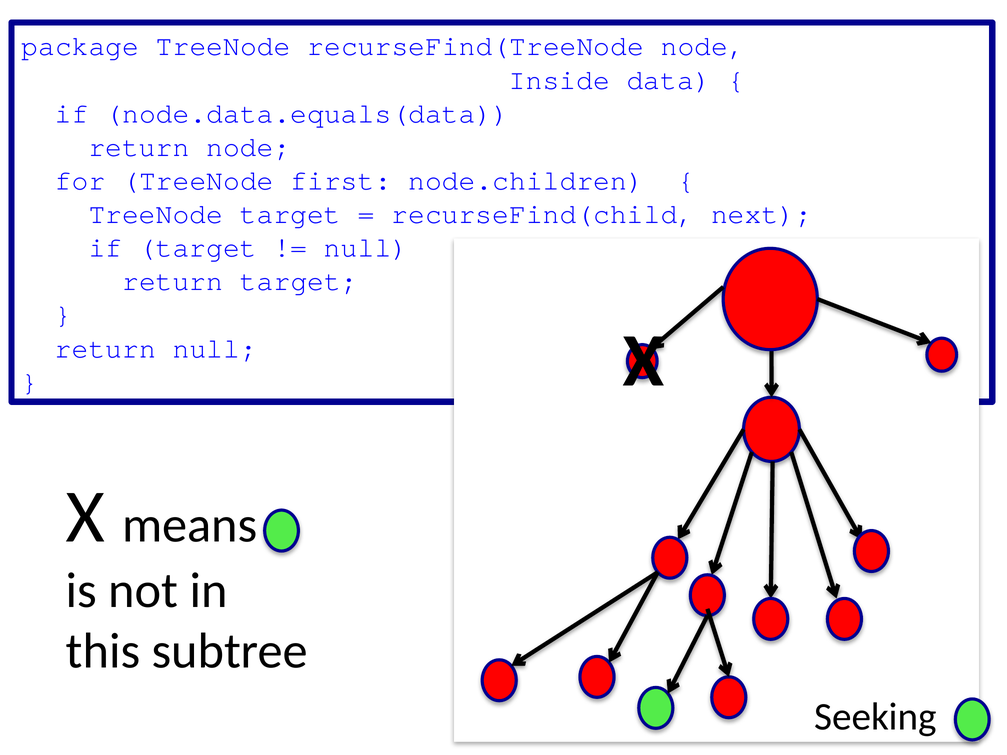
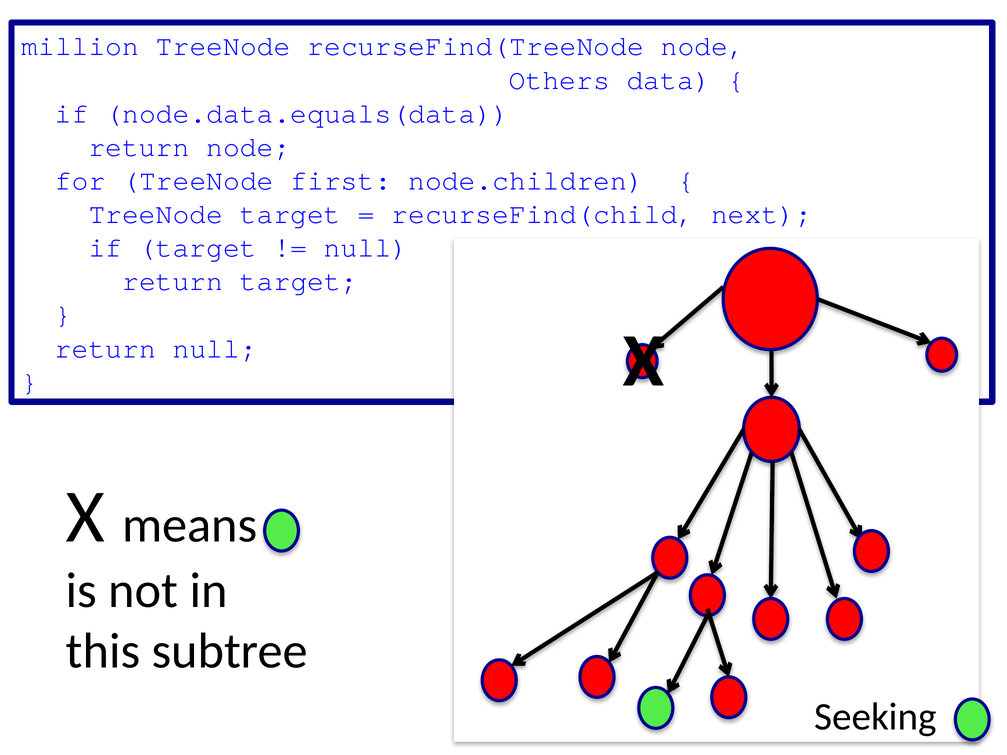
package: package -> million (80, 46)
Inside: Inside -> Others (559, 80)
